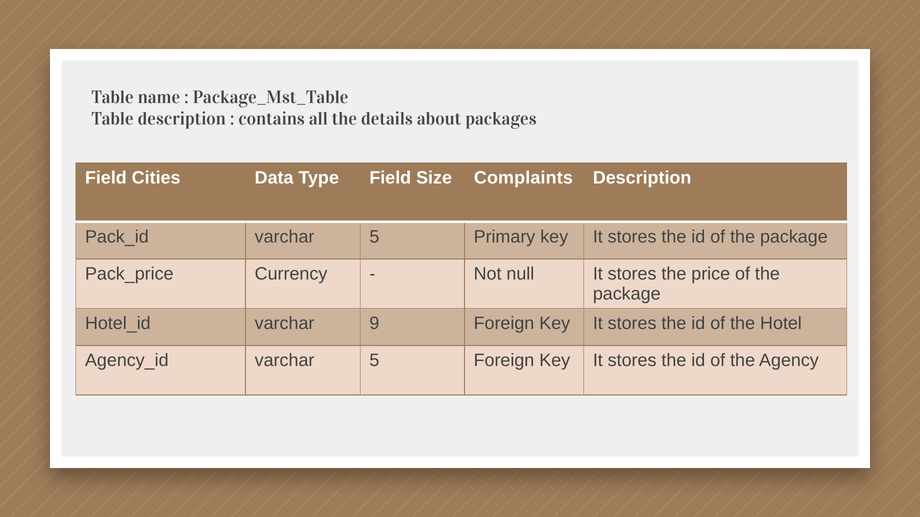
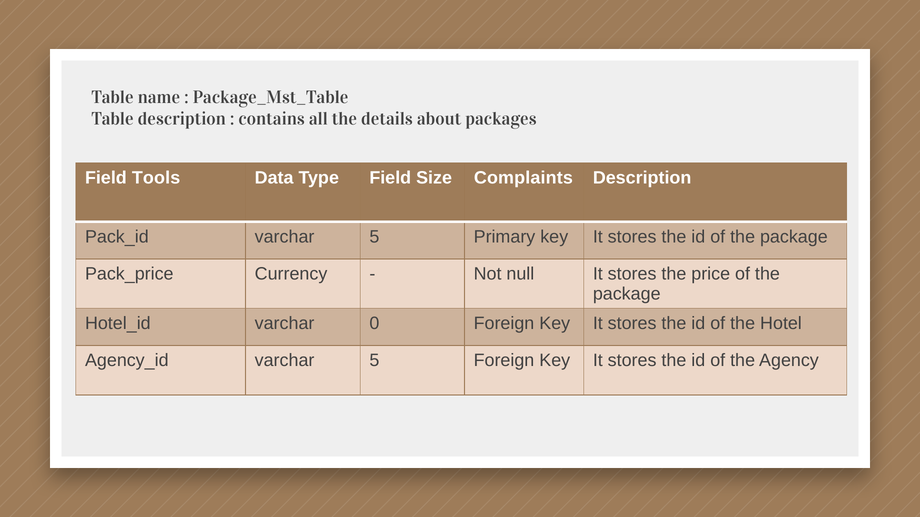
Cities: Cities -> Tools (156, 178)
9: 9 -> 0 (374, 324)
